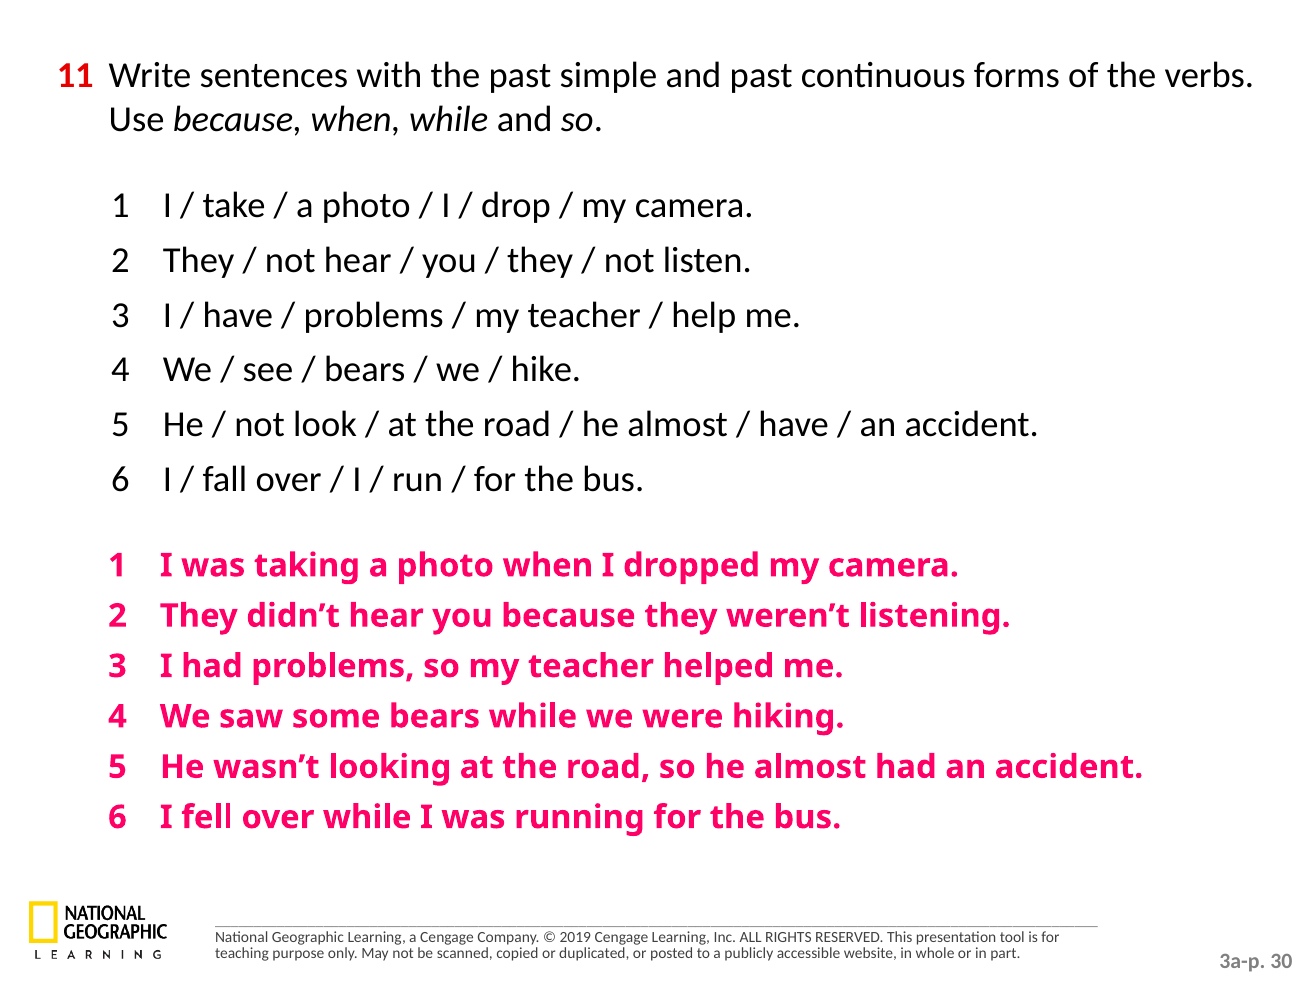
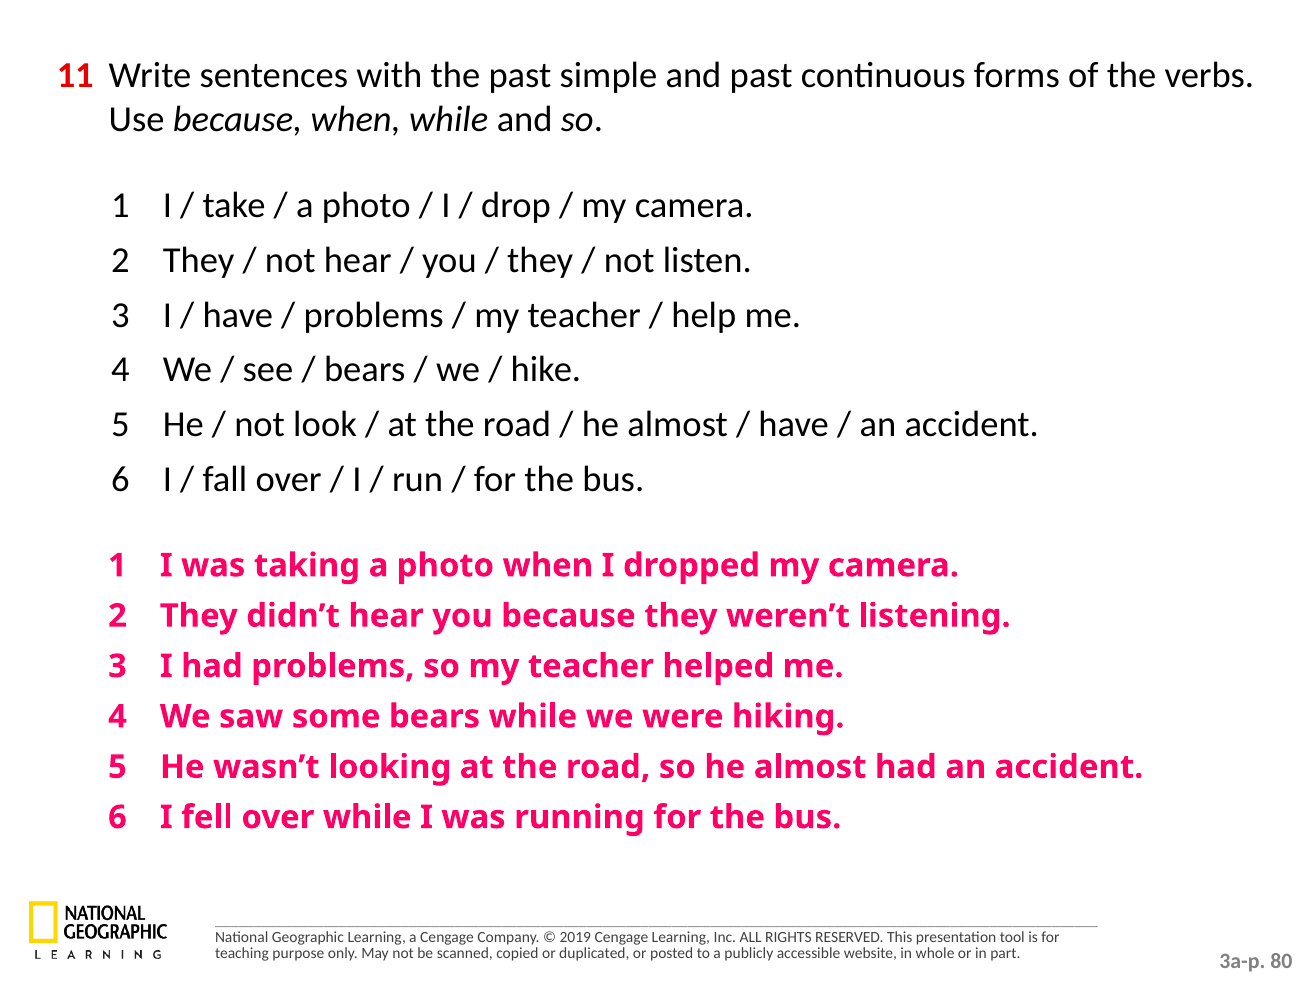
30: 30 -> 80 (1281, 962)
